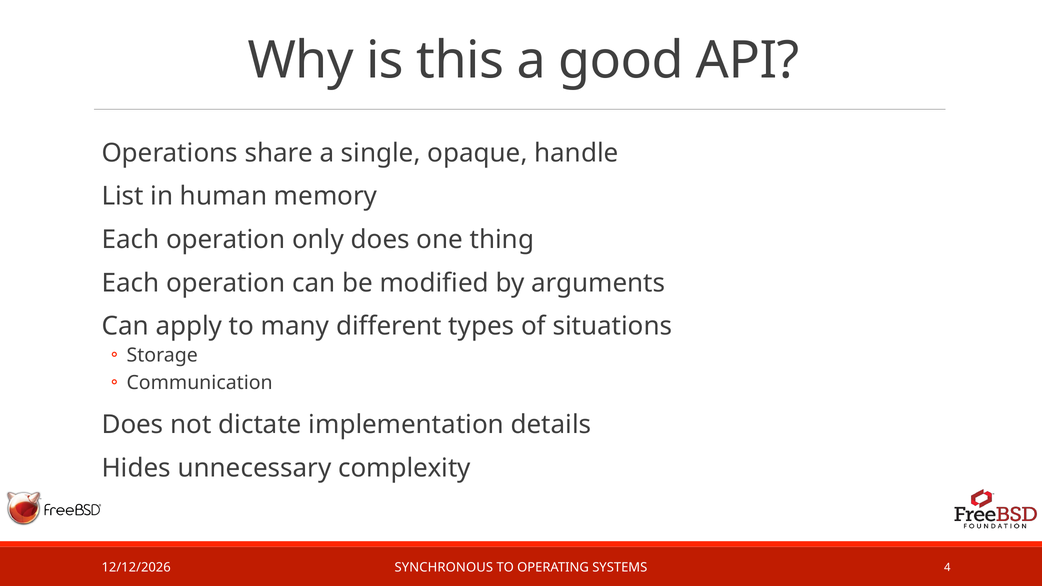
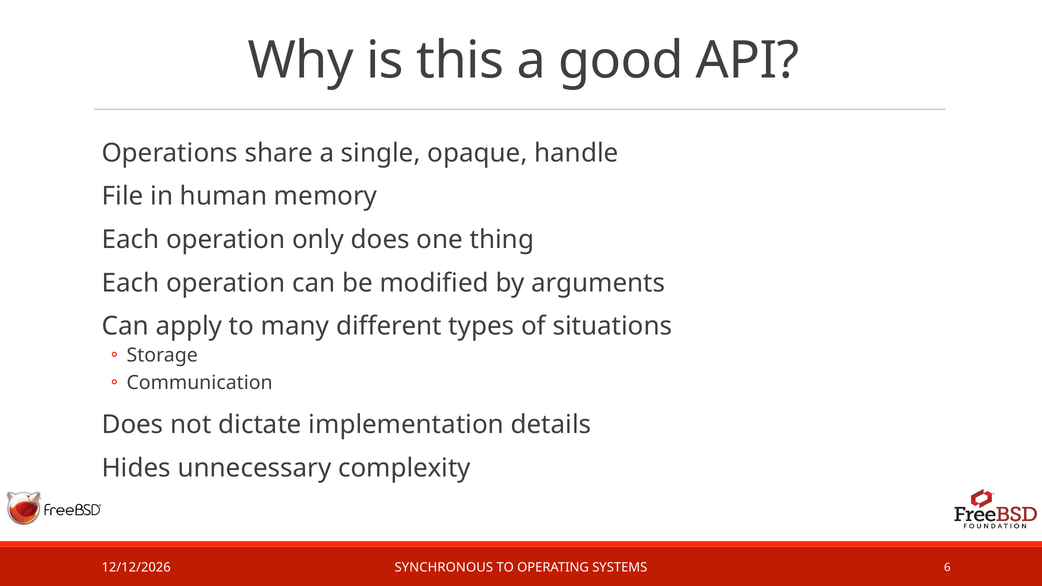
List: List -> File (123, 196)
4: 4 -> 6 (947, 568)
